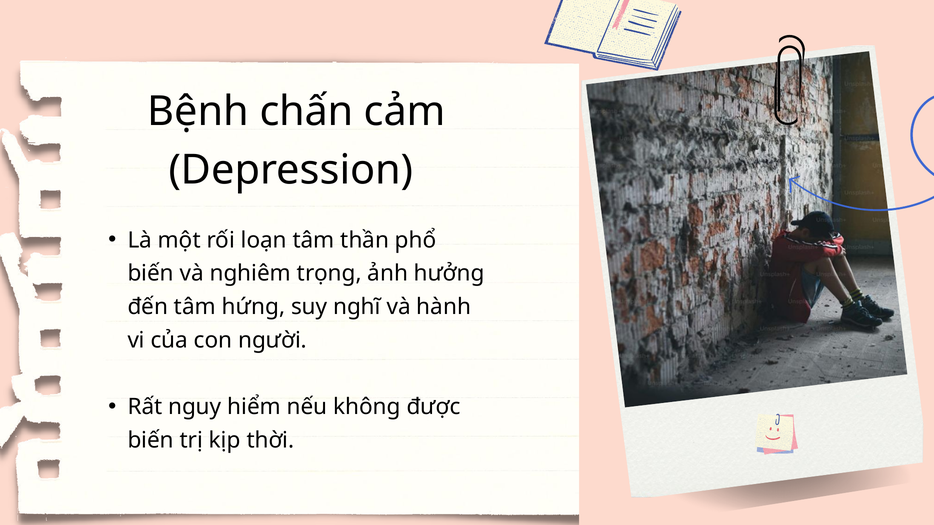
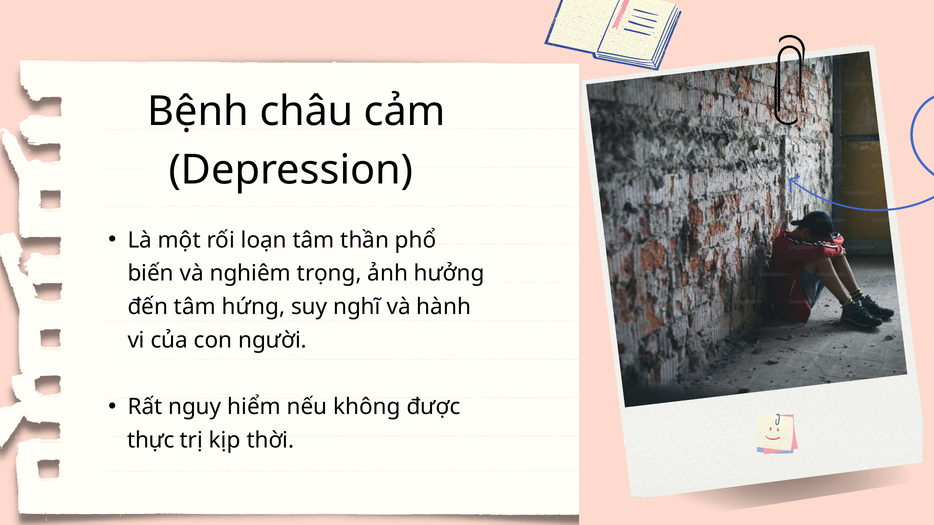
chấn: chấn -> châu (306, 112)
biến: biến -> thực (151, 441)
